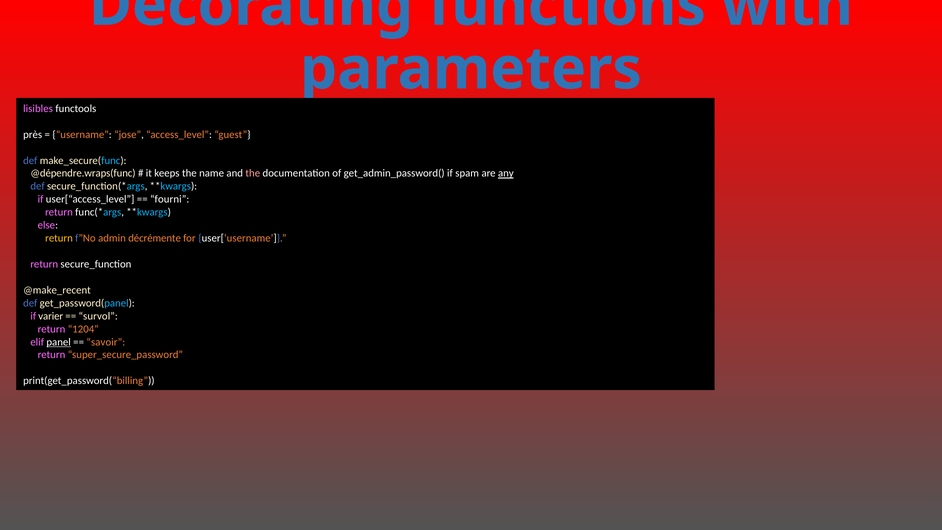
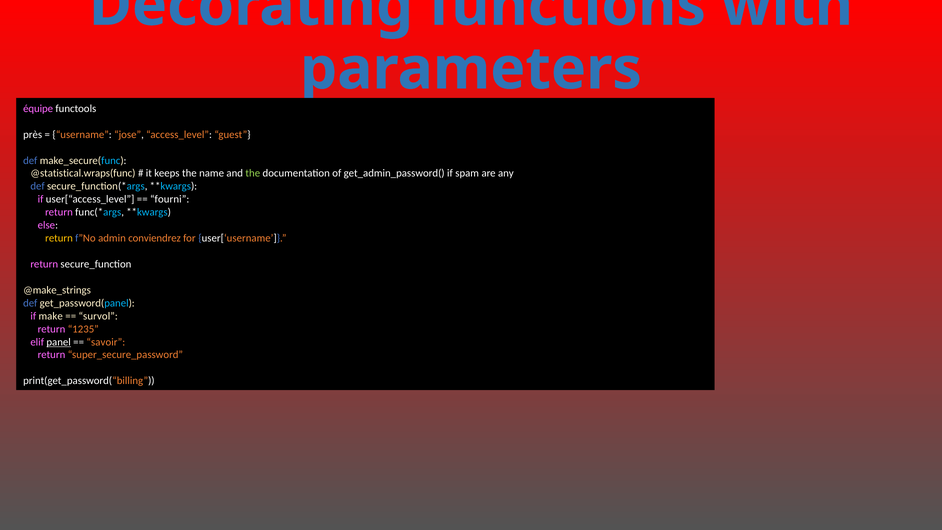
lisibles: lisibles -> équipe (38, 109)
@dépendre.wraps(func: @dépendre.wraps(func -> @statistical.wraps(func (83, 173)
the colour: pink -> light green (253, 173)
any underline: present -> none (506, 173)
décrémente: décrémente -> conviendrez (155, 238)
@make_recent: @make_recent -> @make_strings (57, 290)
varier: varier -> make (51, 316)
1204: 1204 -> 1235 (83, 329)
